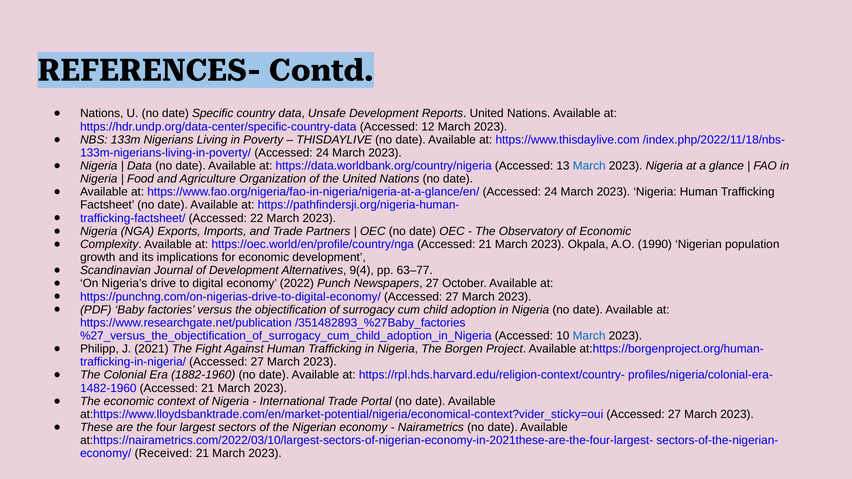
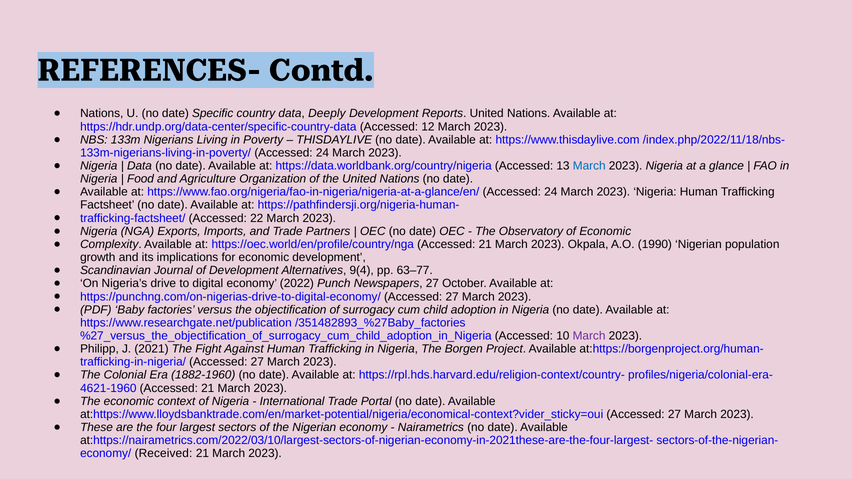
Unsafe: Unsafe -> Deeply (327, 114)
March colour: blue -> purple (589, 336)
1482-1960: 1482-1960 -> 4621-1960 (108, 388)
